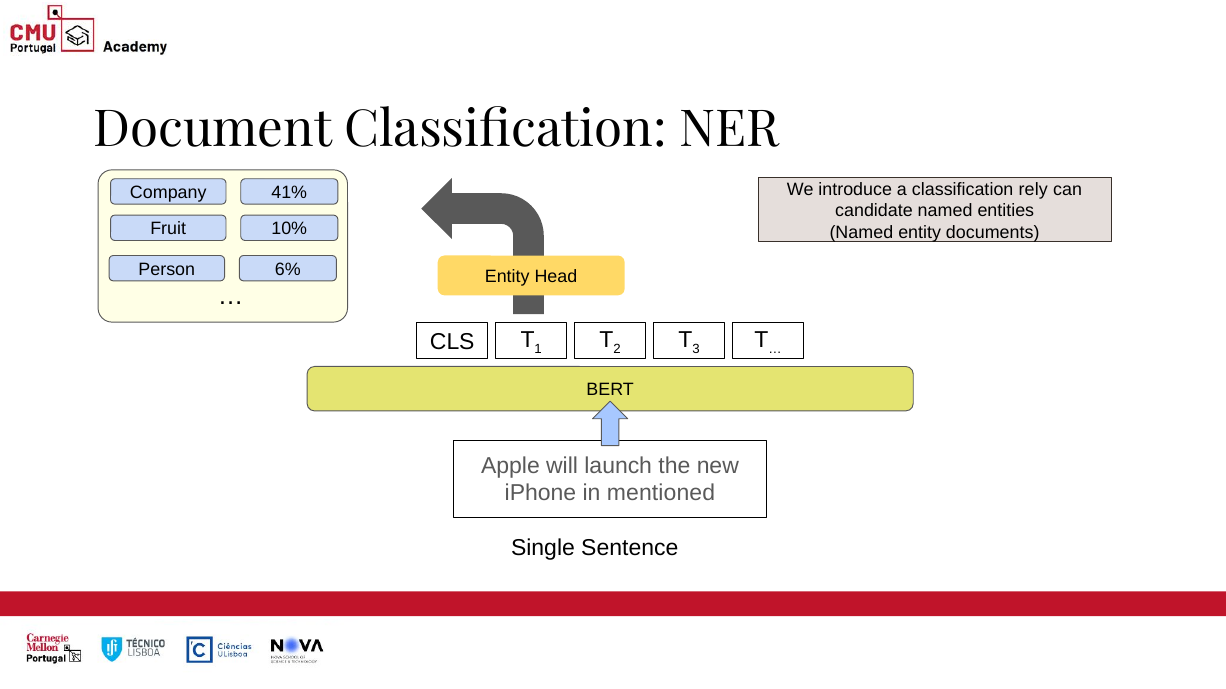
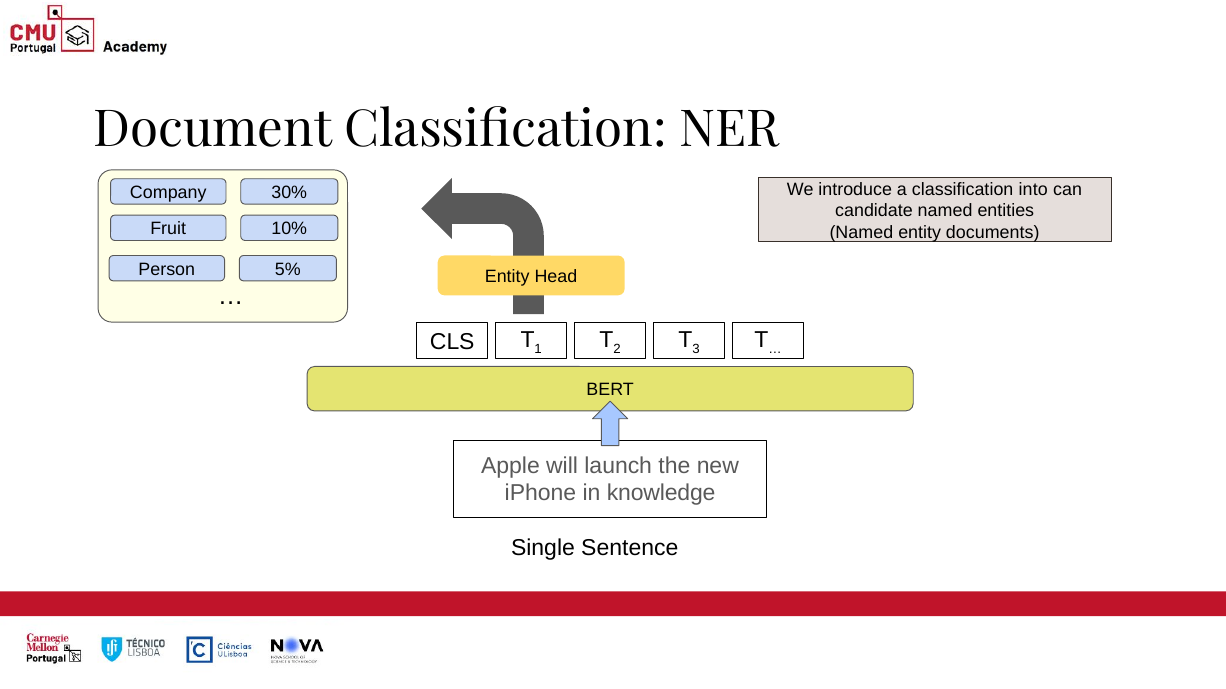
rely: rely -> into (1033, 190)
41%: 41% -> 30% (289, 193)
6%: 6% -> 5% (288, 270)
mentioned: mentioned -> knowledge (661, 494)
